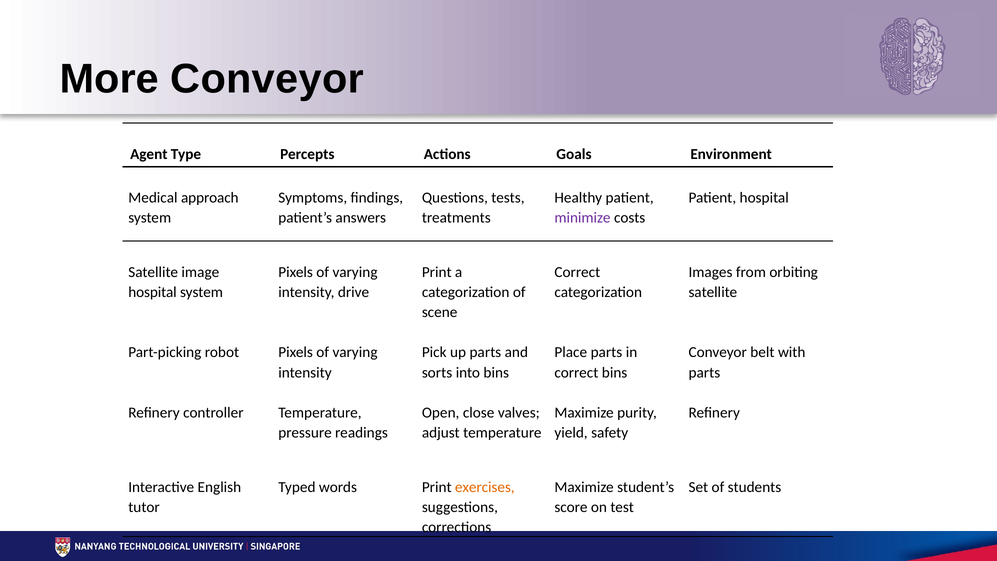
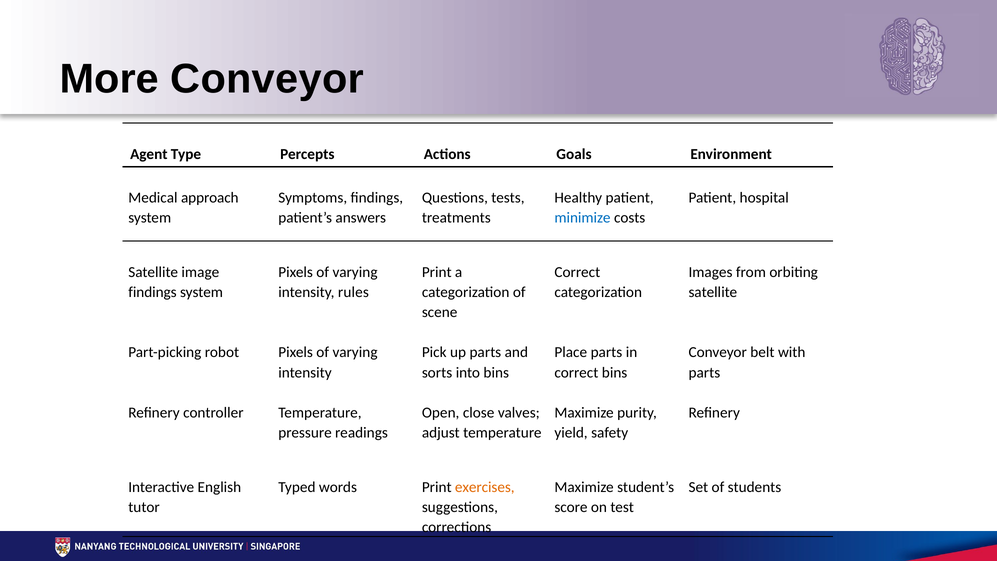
minimize colour: purple -> blue (583, 218)
hospital: hospital -> findings (152, 292)
drive: drive -> rules (353, 292)
